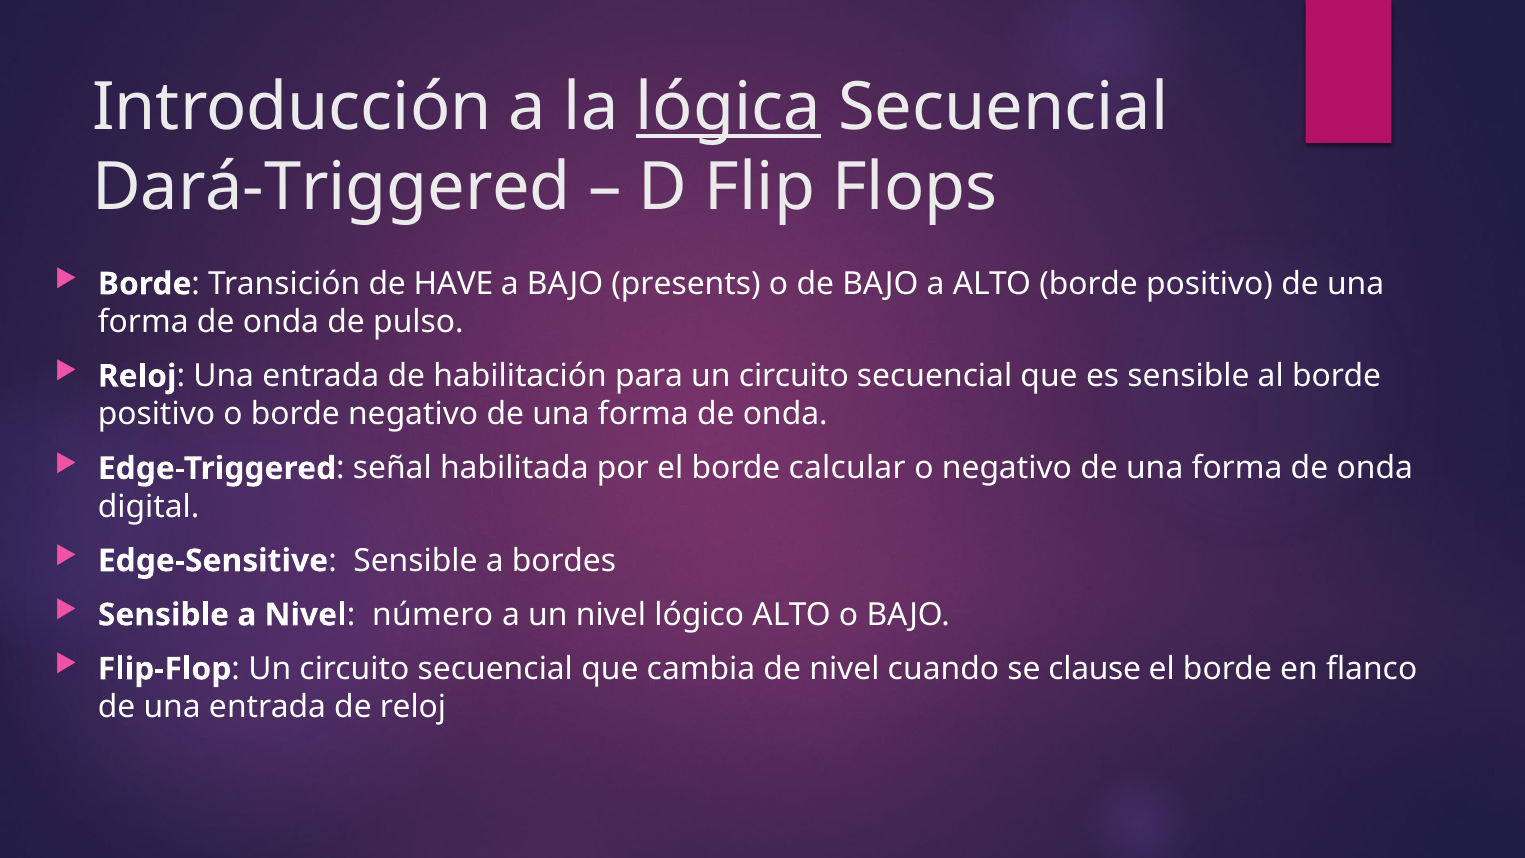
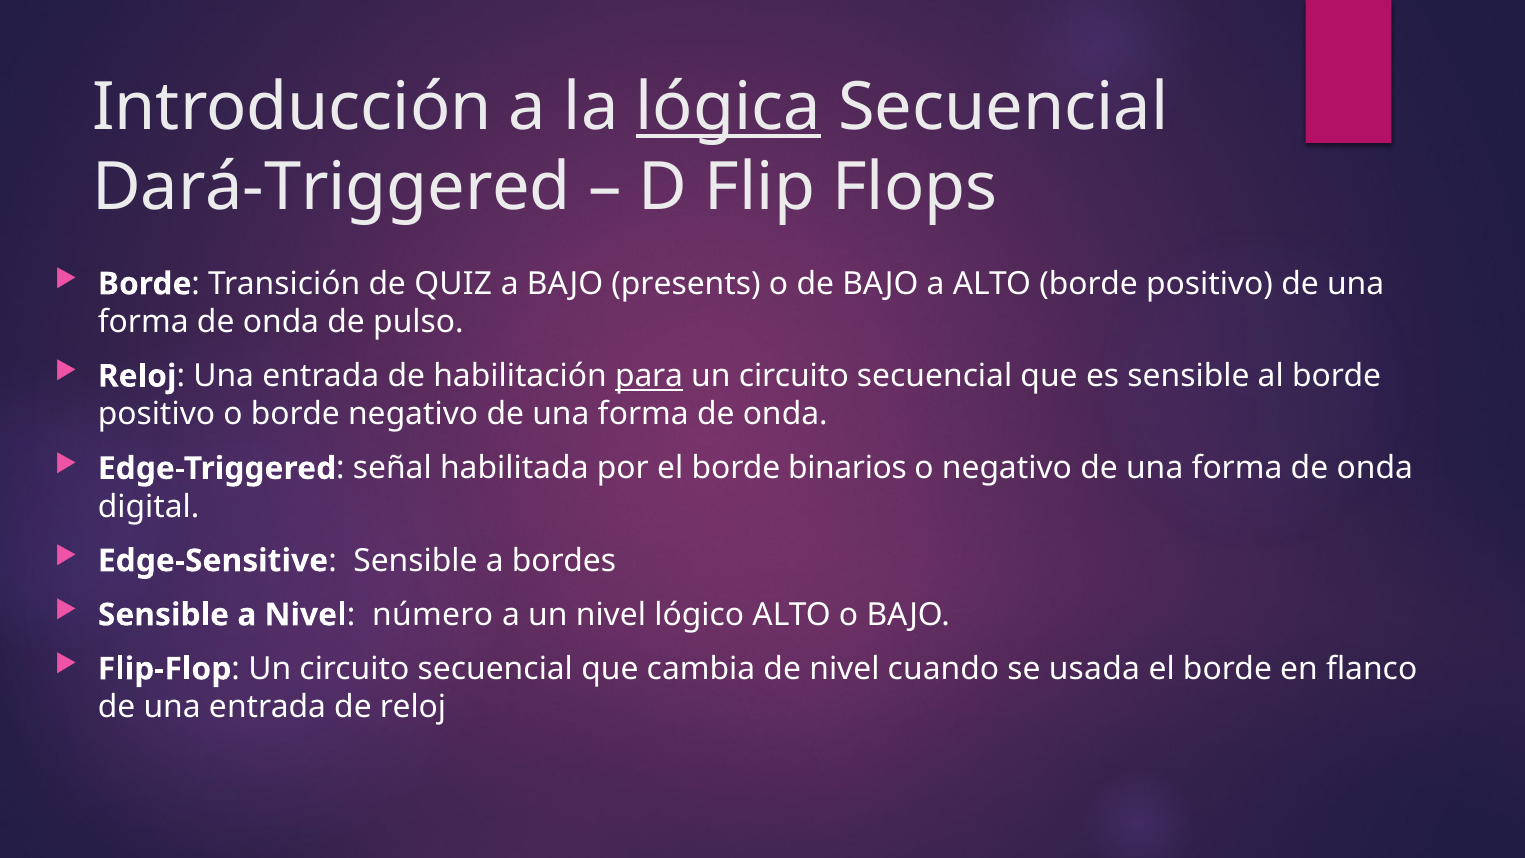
HAVE: HAVE -> QUIZ (453, 284)
para underline: none -> present (649, 376)
calcular: calcular -> binarios (847, 468)
clause: clause -> usada (1094, 669)
